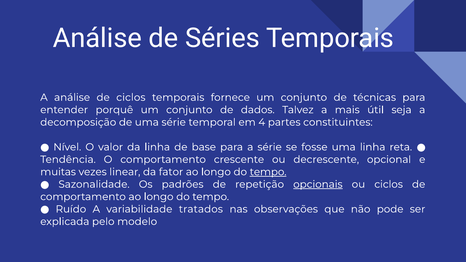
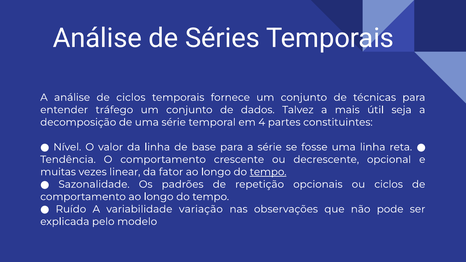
porquê: porquê -> tráfego (114, 110)
opcionais underline: present -> none (318, 184)
tratados: tratados -> variação (201, 209)
